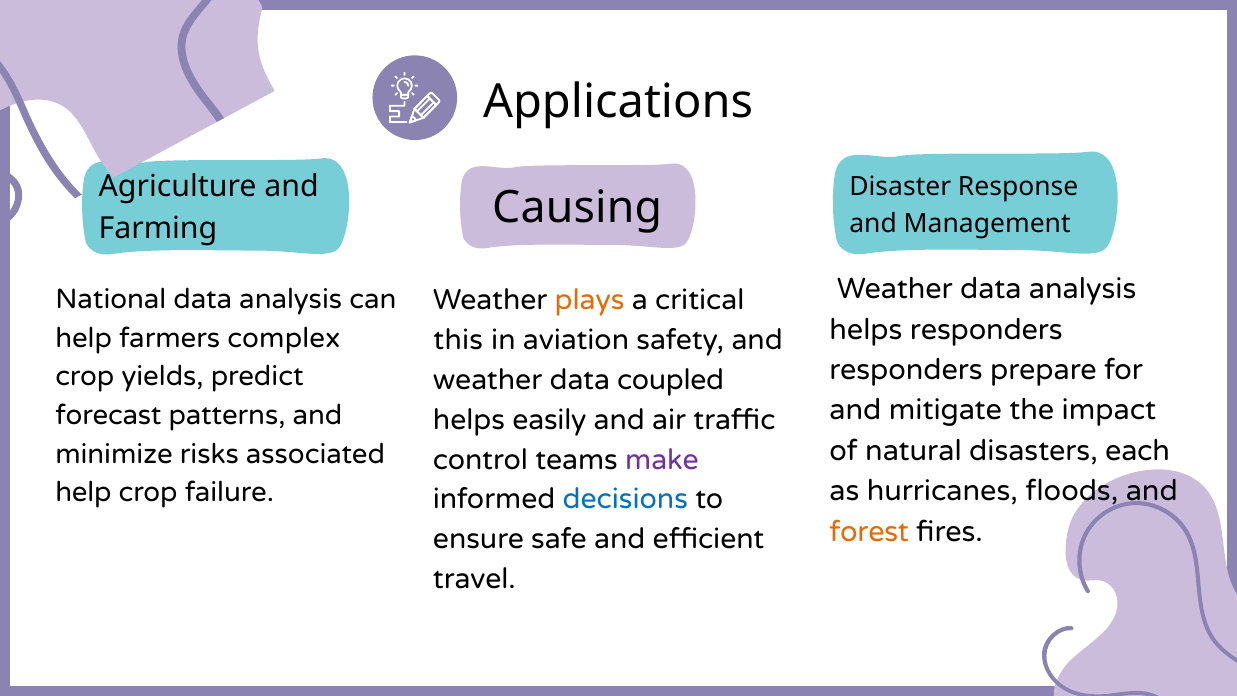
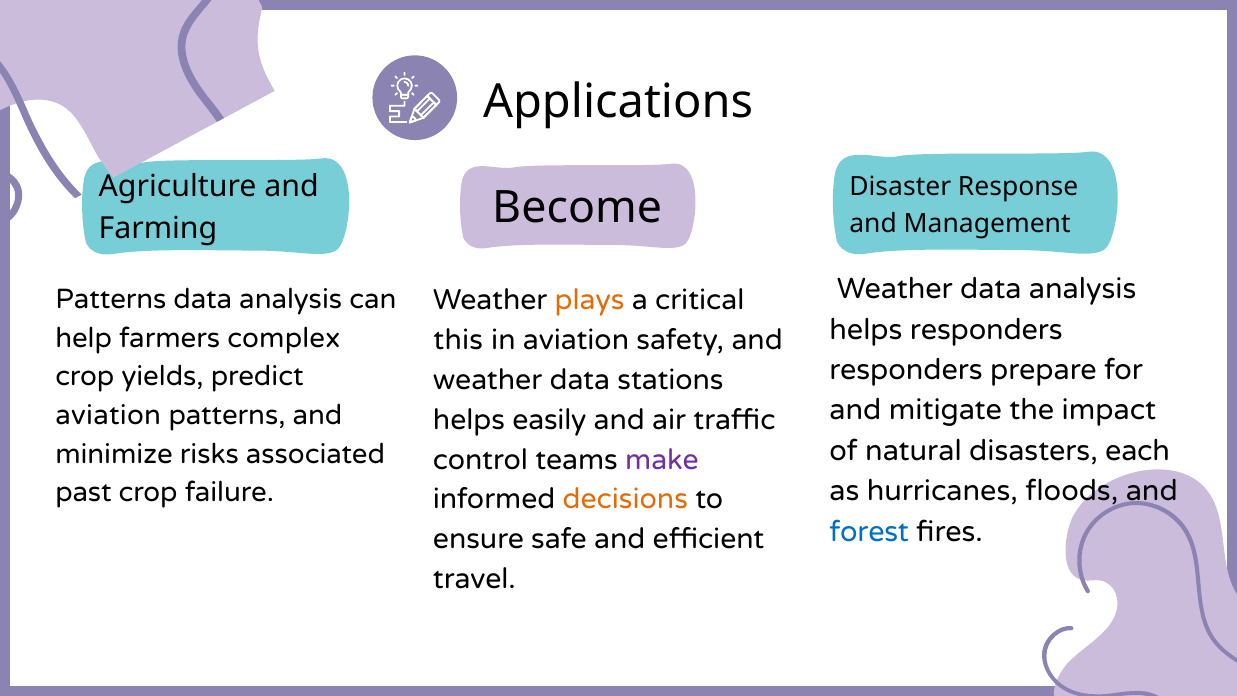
Causing: Causing -> Become (577, 208)
National: National -> Patterns (111, 299)
coupled: coupled -> stations (670, 380)
forecast: forecast -> aviation (108, 415)
help: help -> past (83, 493)
decisions colour: blue -> orange (625, 499)
forest colour: orange -> blue (869, 531)
